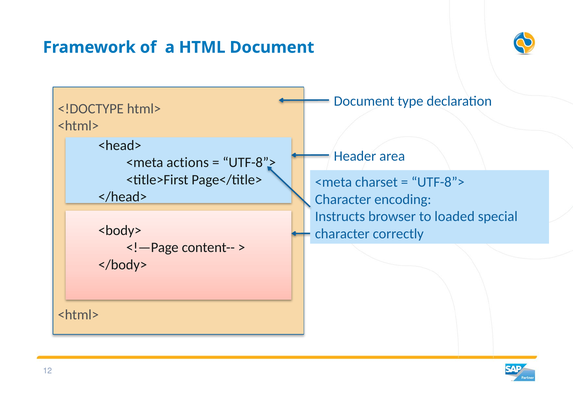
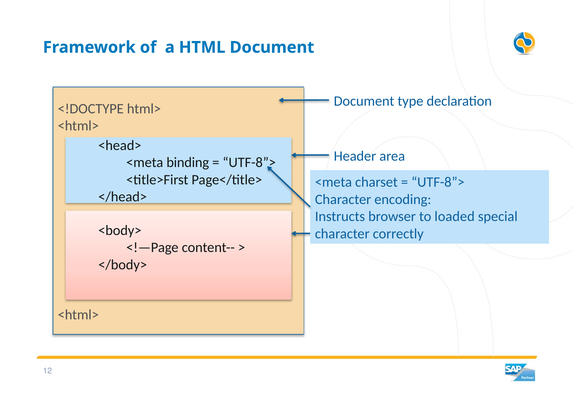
actions: actions -> binding (188, 162)
